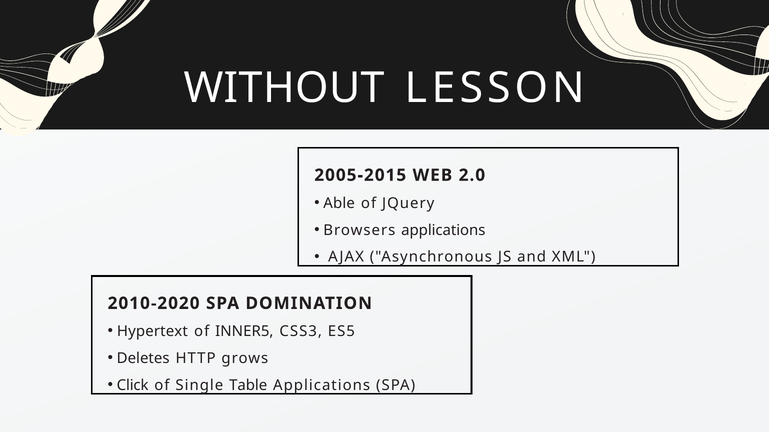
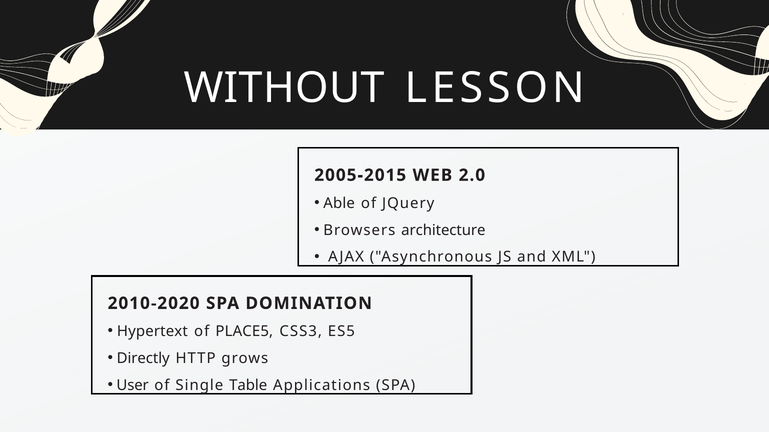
Browsers applications: applications -> architecture (443, 230)
INNER5: INNER5 -> PLACE5 (244, 332)
Deletes: Deletes -> Directly (143, 359)
Click: Click -> User (133, 386)
